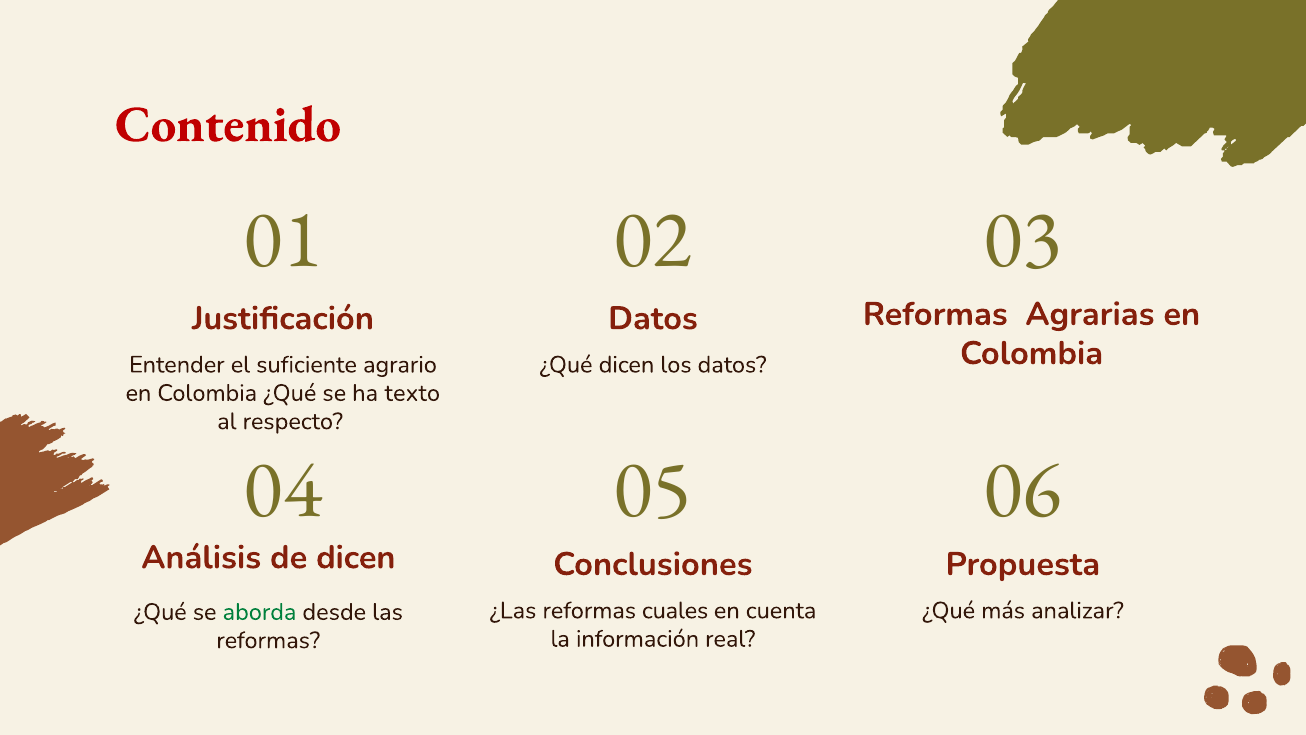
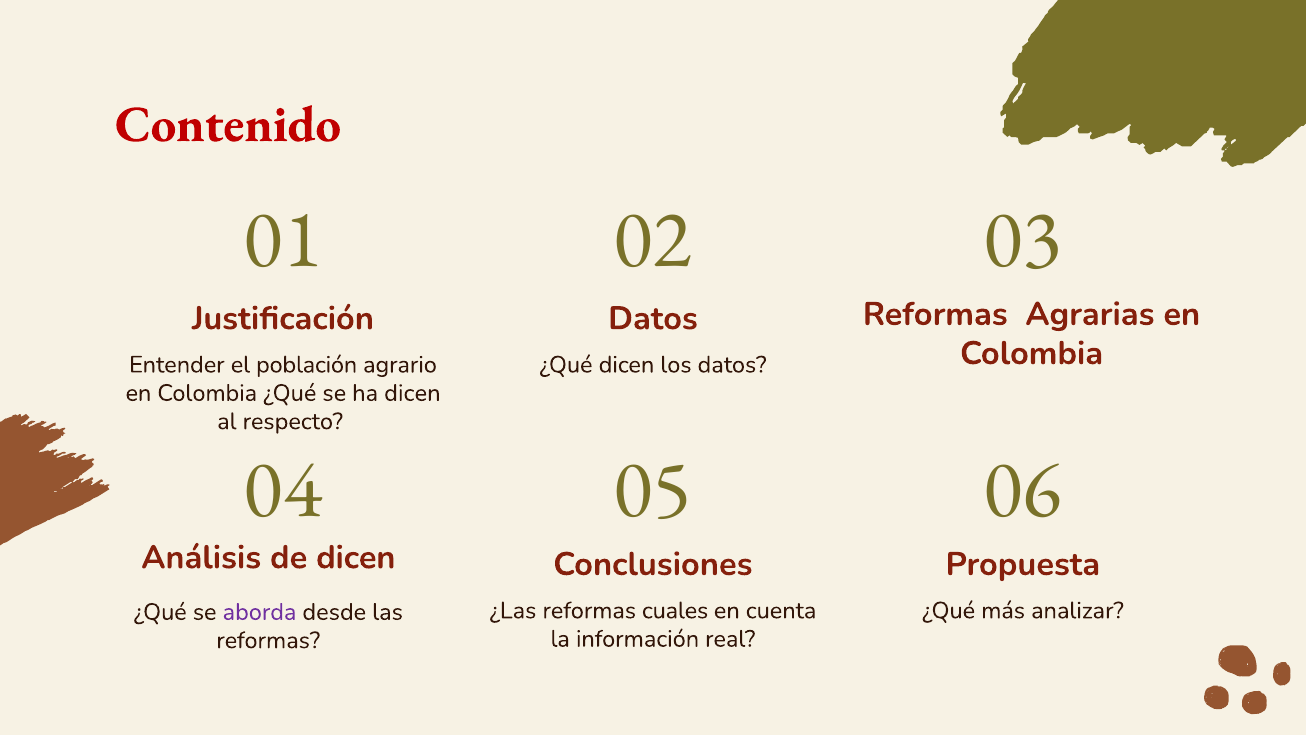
suficiente: suficiente -> población (307, 365)
ha texto: texto -> dicen (412, 393)
aborda colour: green -> purple (260, 612)
